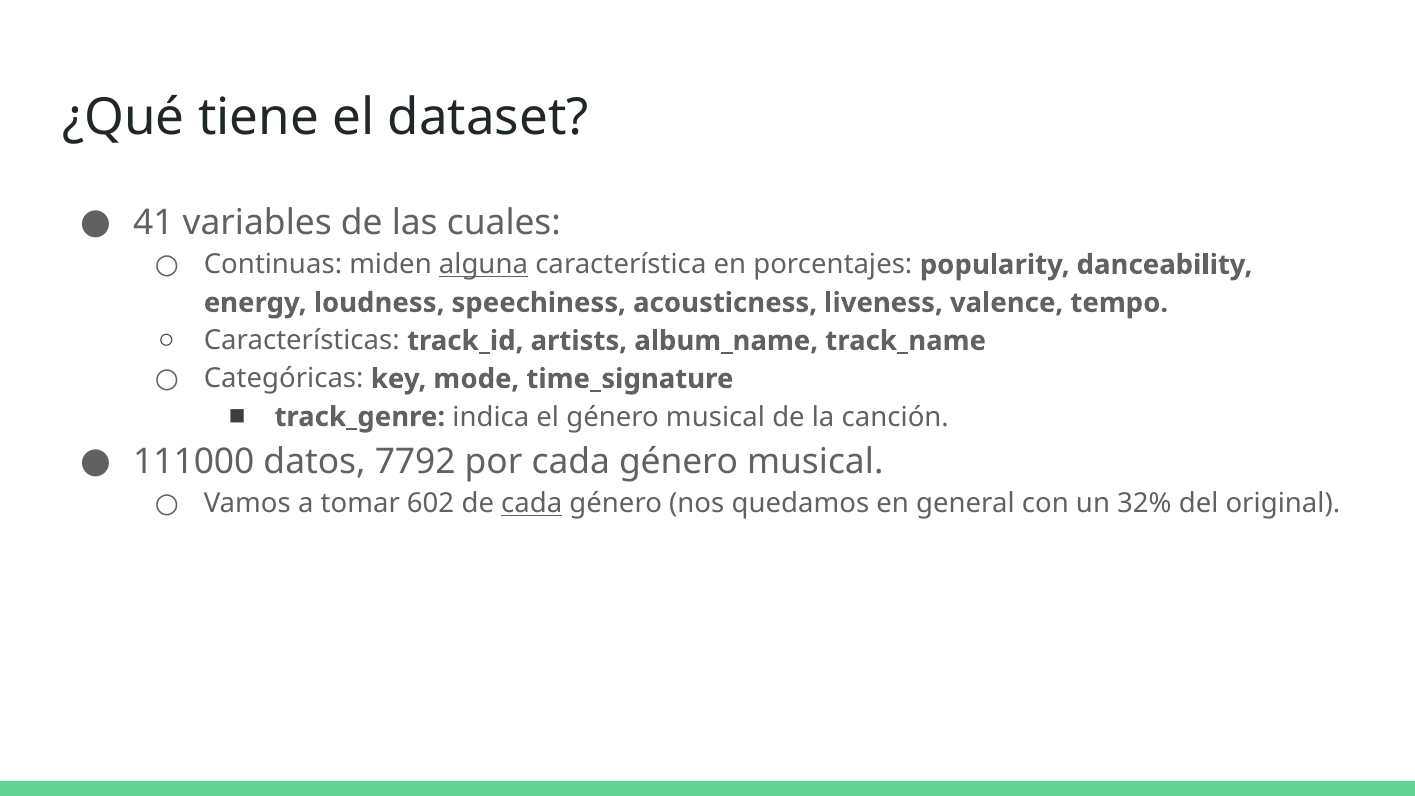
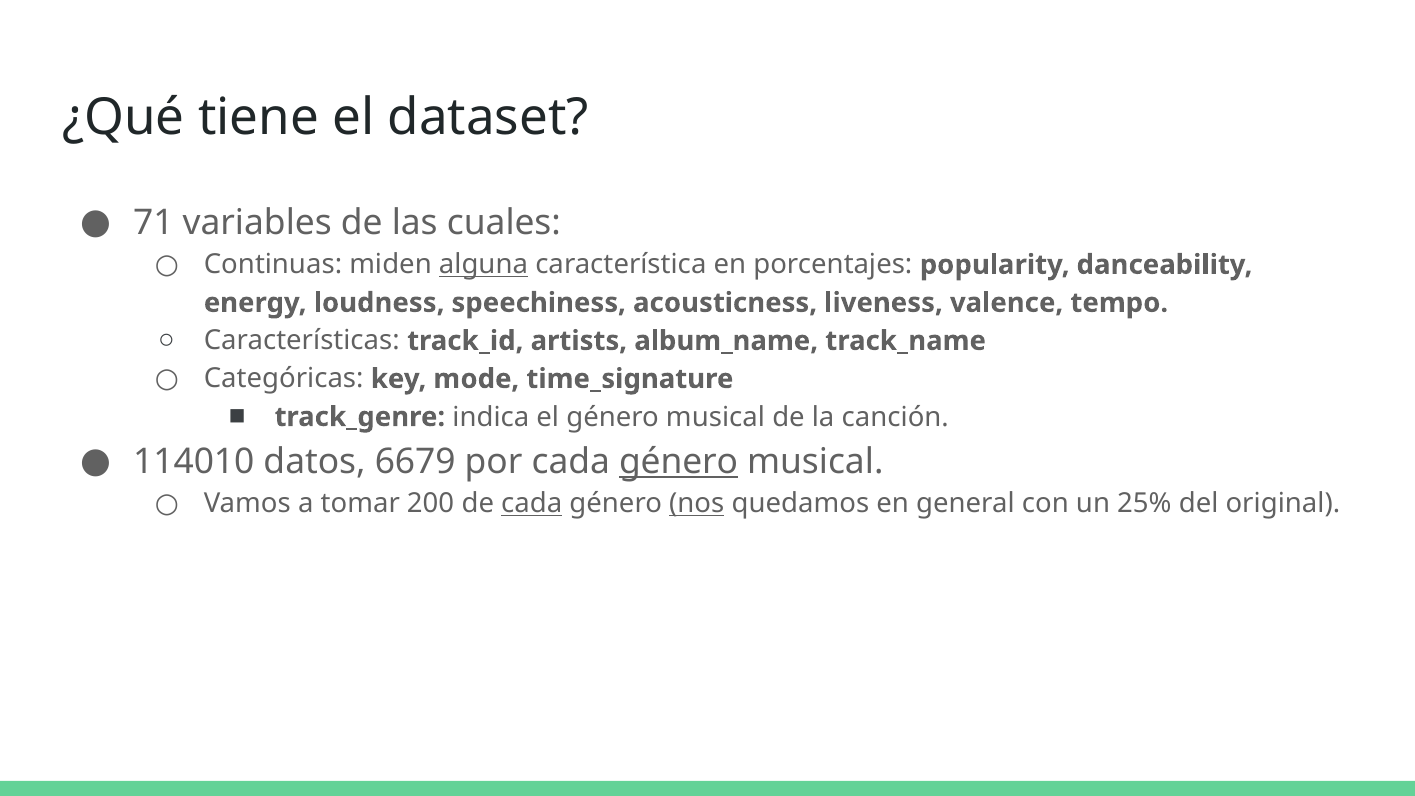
41: 41 -> 71 (153, 223)
111000: 111000 -> 114010 (194, 462)
7792: 7792 -> 6679 (415, 462)
género underline: none -> present (679, 462)
602: 602 -> 200 (431, 504)
nos underline: none -> present (697, 504)
32%: 32% -> 25% (1144, 504)
